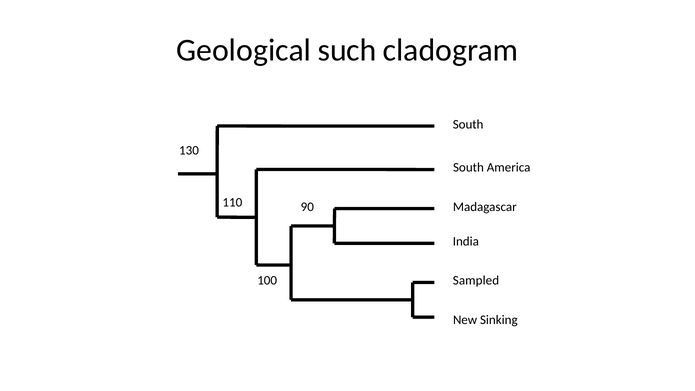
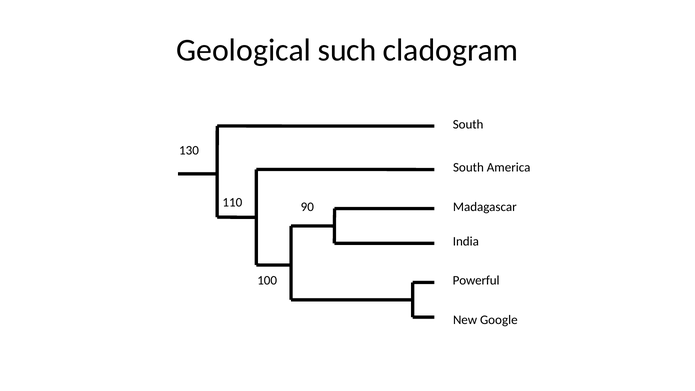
Sampled: Sampled -> Powerful (476, 281)
Sinking: Sinking -> Google (499, 320)
